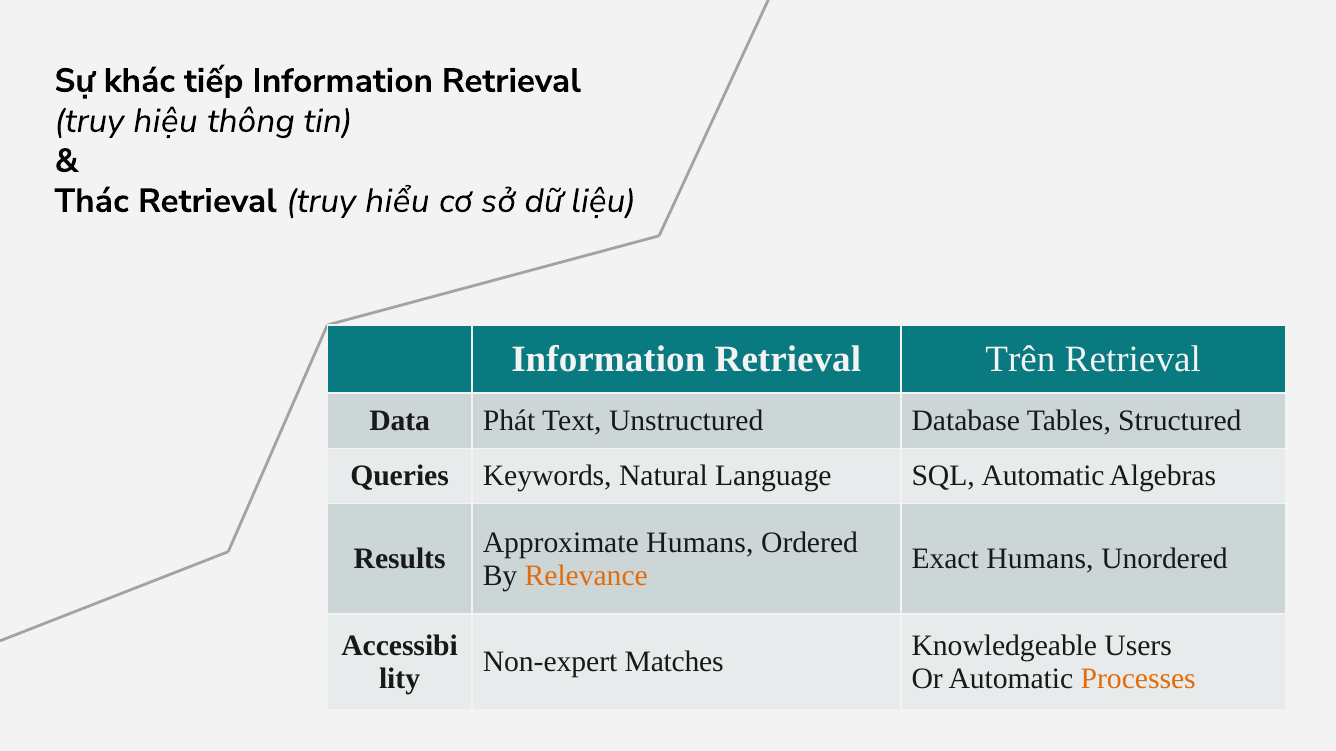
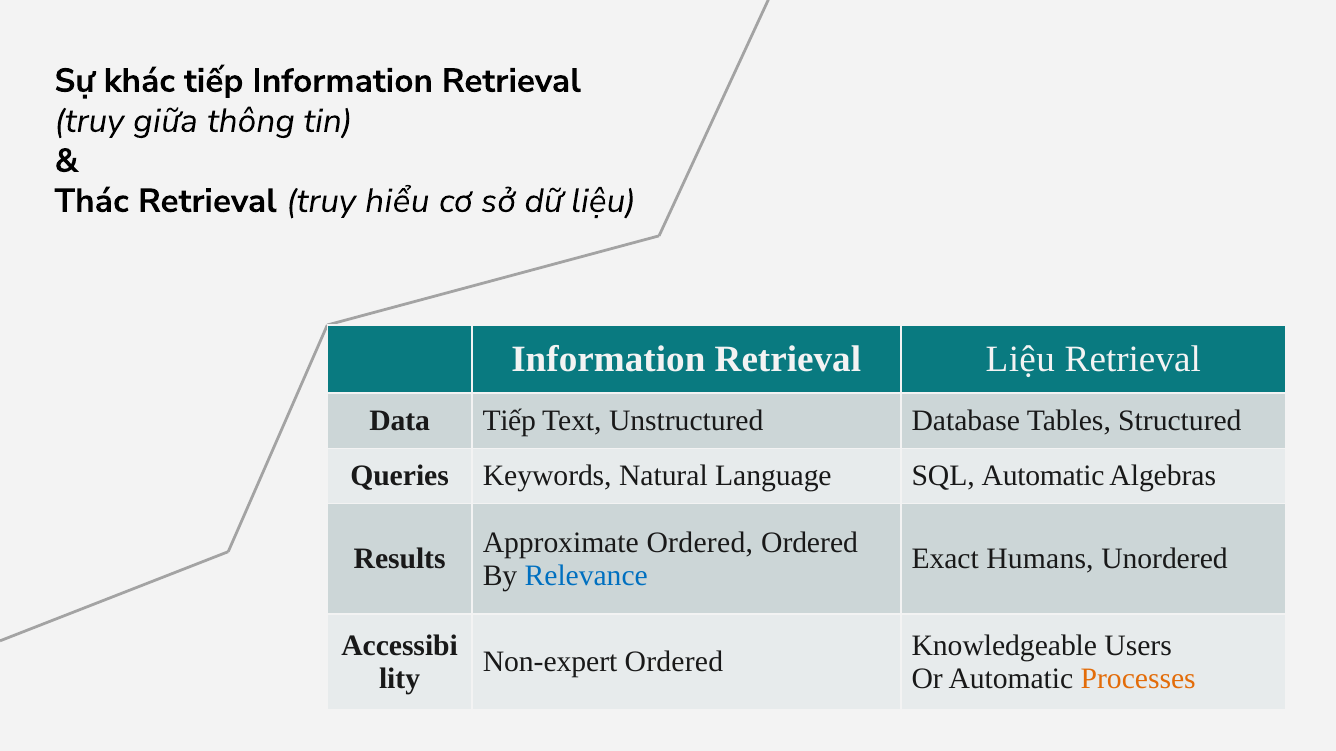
hiệu: hiệu -> giữa (165, 121)
Retrieval Trên: Trên -> Liệu (1020, 360)
Data Phát: Phát -> Tiếp (509, 421)
Approximate Humans: Humans -> Ordered (700, 543)
Relevance colour: orange -> blue (586, 576)
Non-expert Matches: Matches -> Ordered (674, 663)
